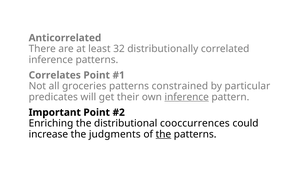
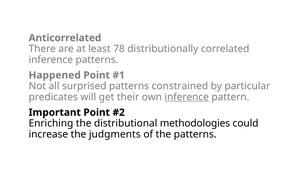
32: 32 -> 78 (119, 49)
Correlates: Correlates -> Happened (55, 75)
groceries: groceries -> surprised (84, 86)
cooccurrences: cooccurrences -> methodologies (195, 123)
the underline: present -> none (163, 134)
